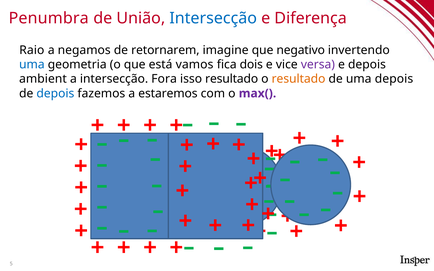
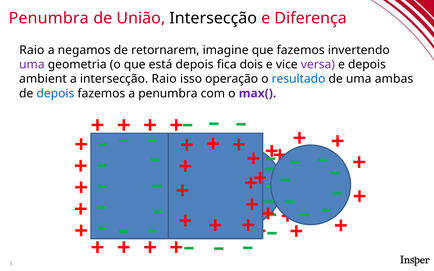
Intersecção colour: blue -> black (213, 18)
que negativo: negativo -> fazemos (301, 50)
uma colour: blue -> purple (32, 65)
está vamos: vamos -> depois (195, 65)
intersecção Fora: Fora -> Raio (164, 79)
isso resultado: resultado -> operação (232, 79)
resultado colour: orange -> blue (299, 79)
uma depois: depois -> ambas (394, 79)
a estaremos: estaremos -> penumbra (168, 93)
